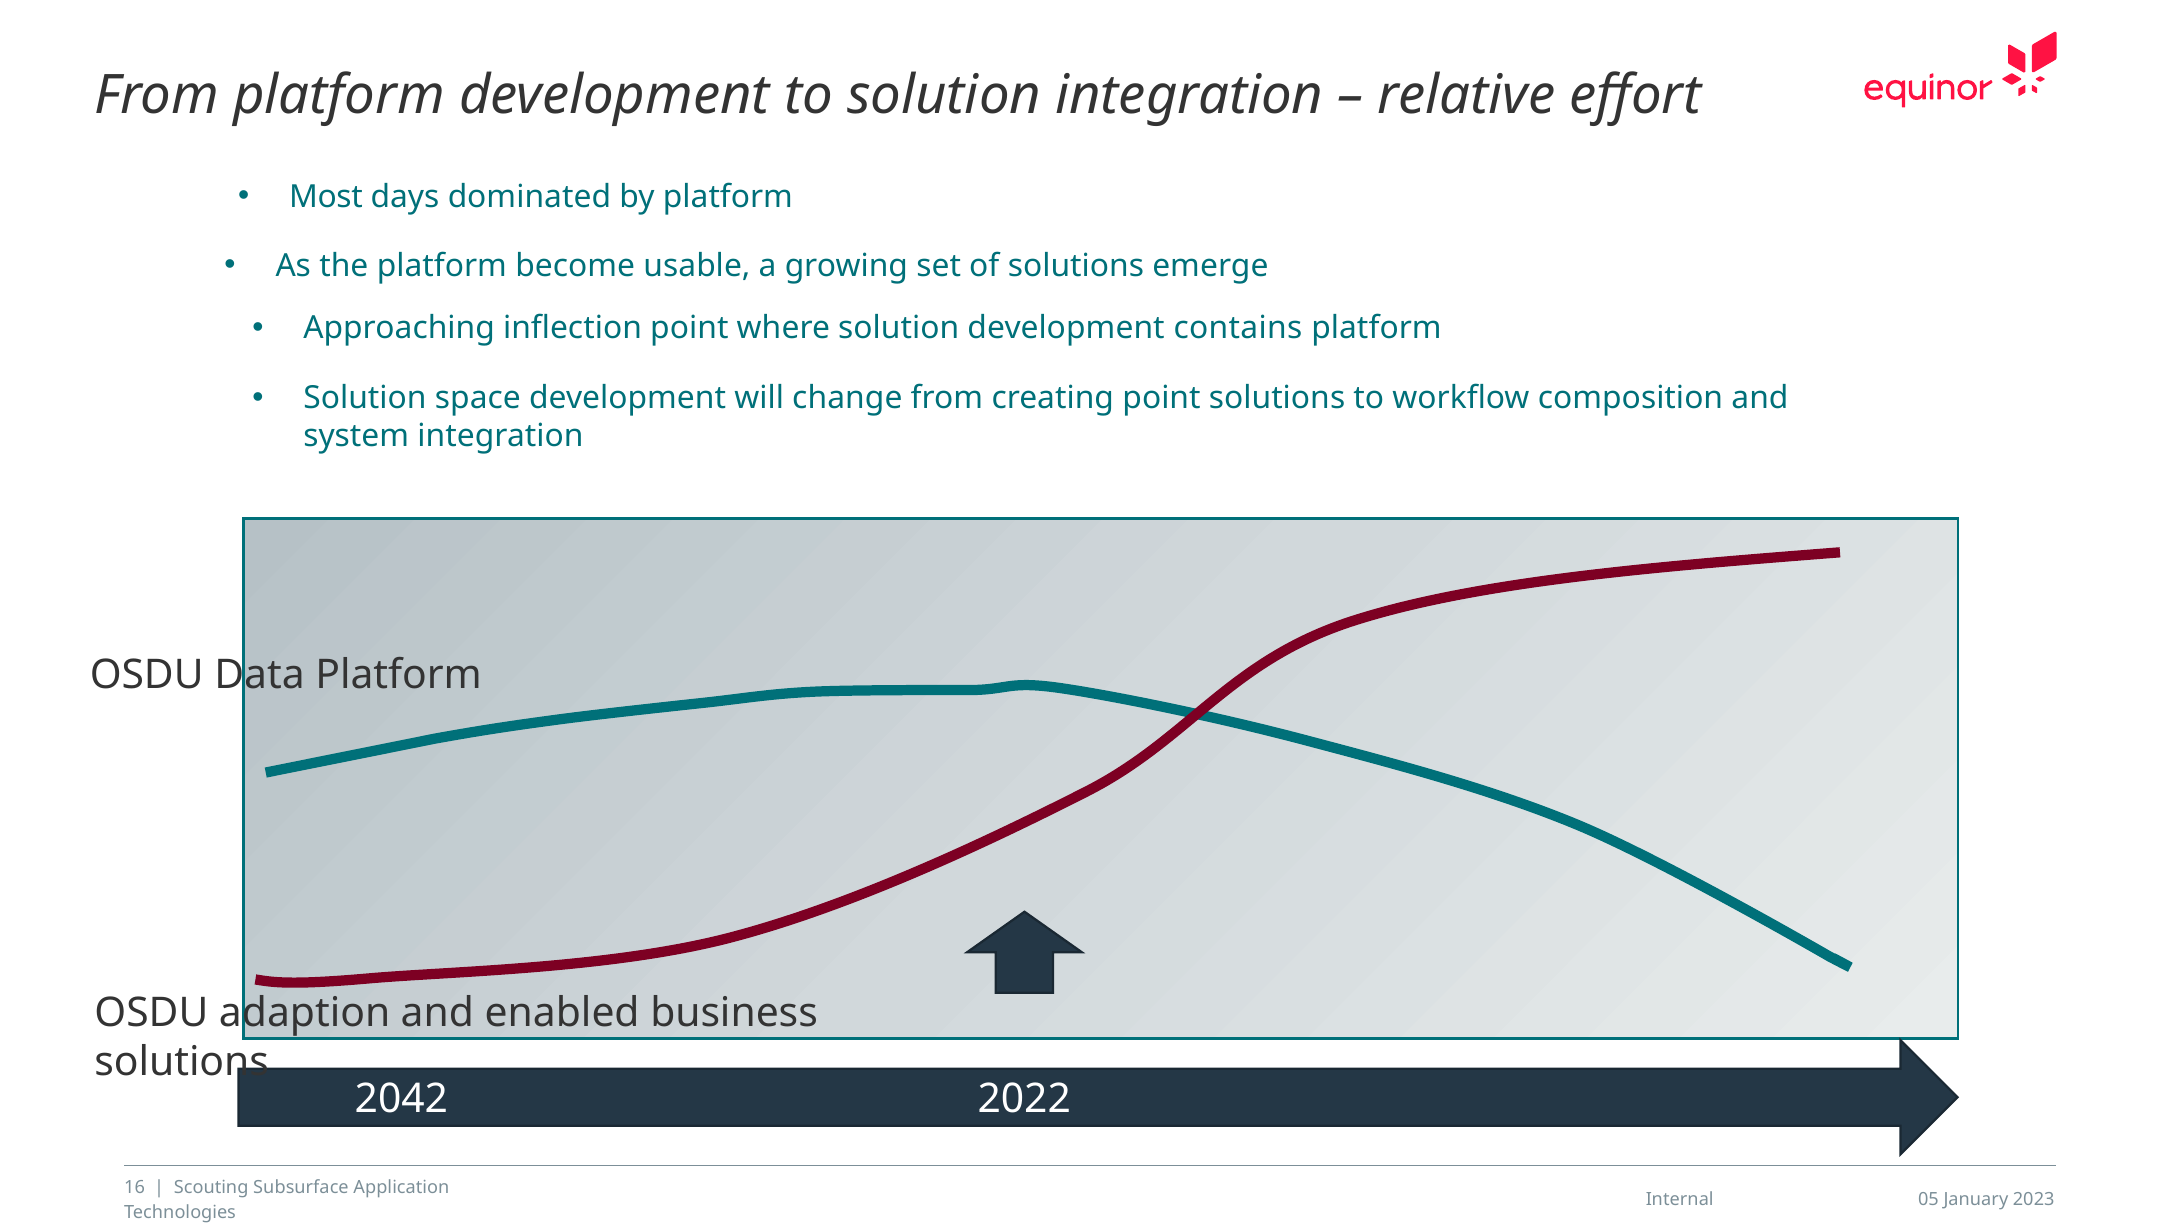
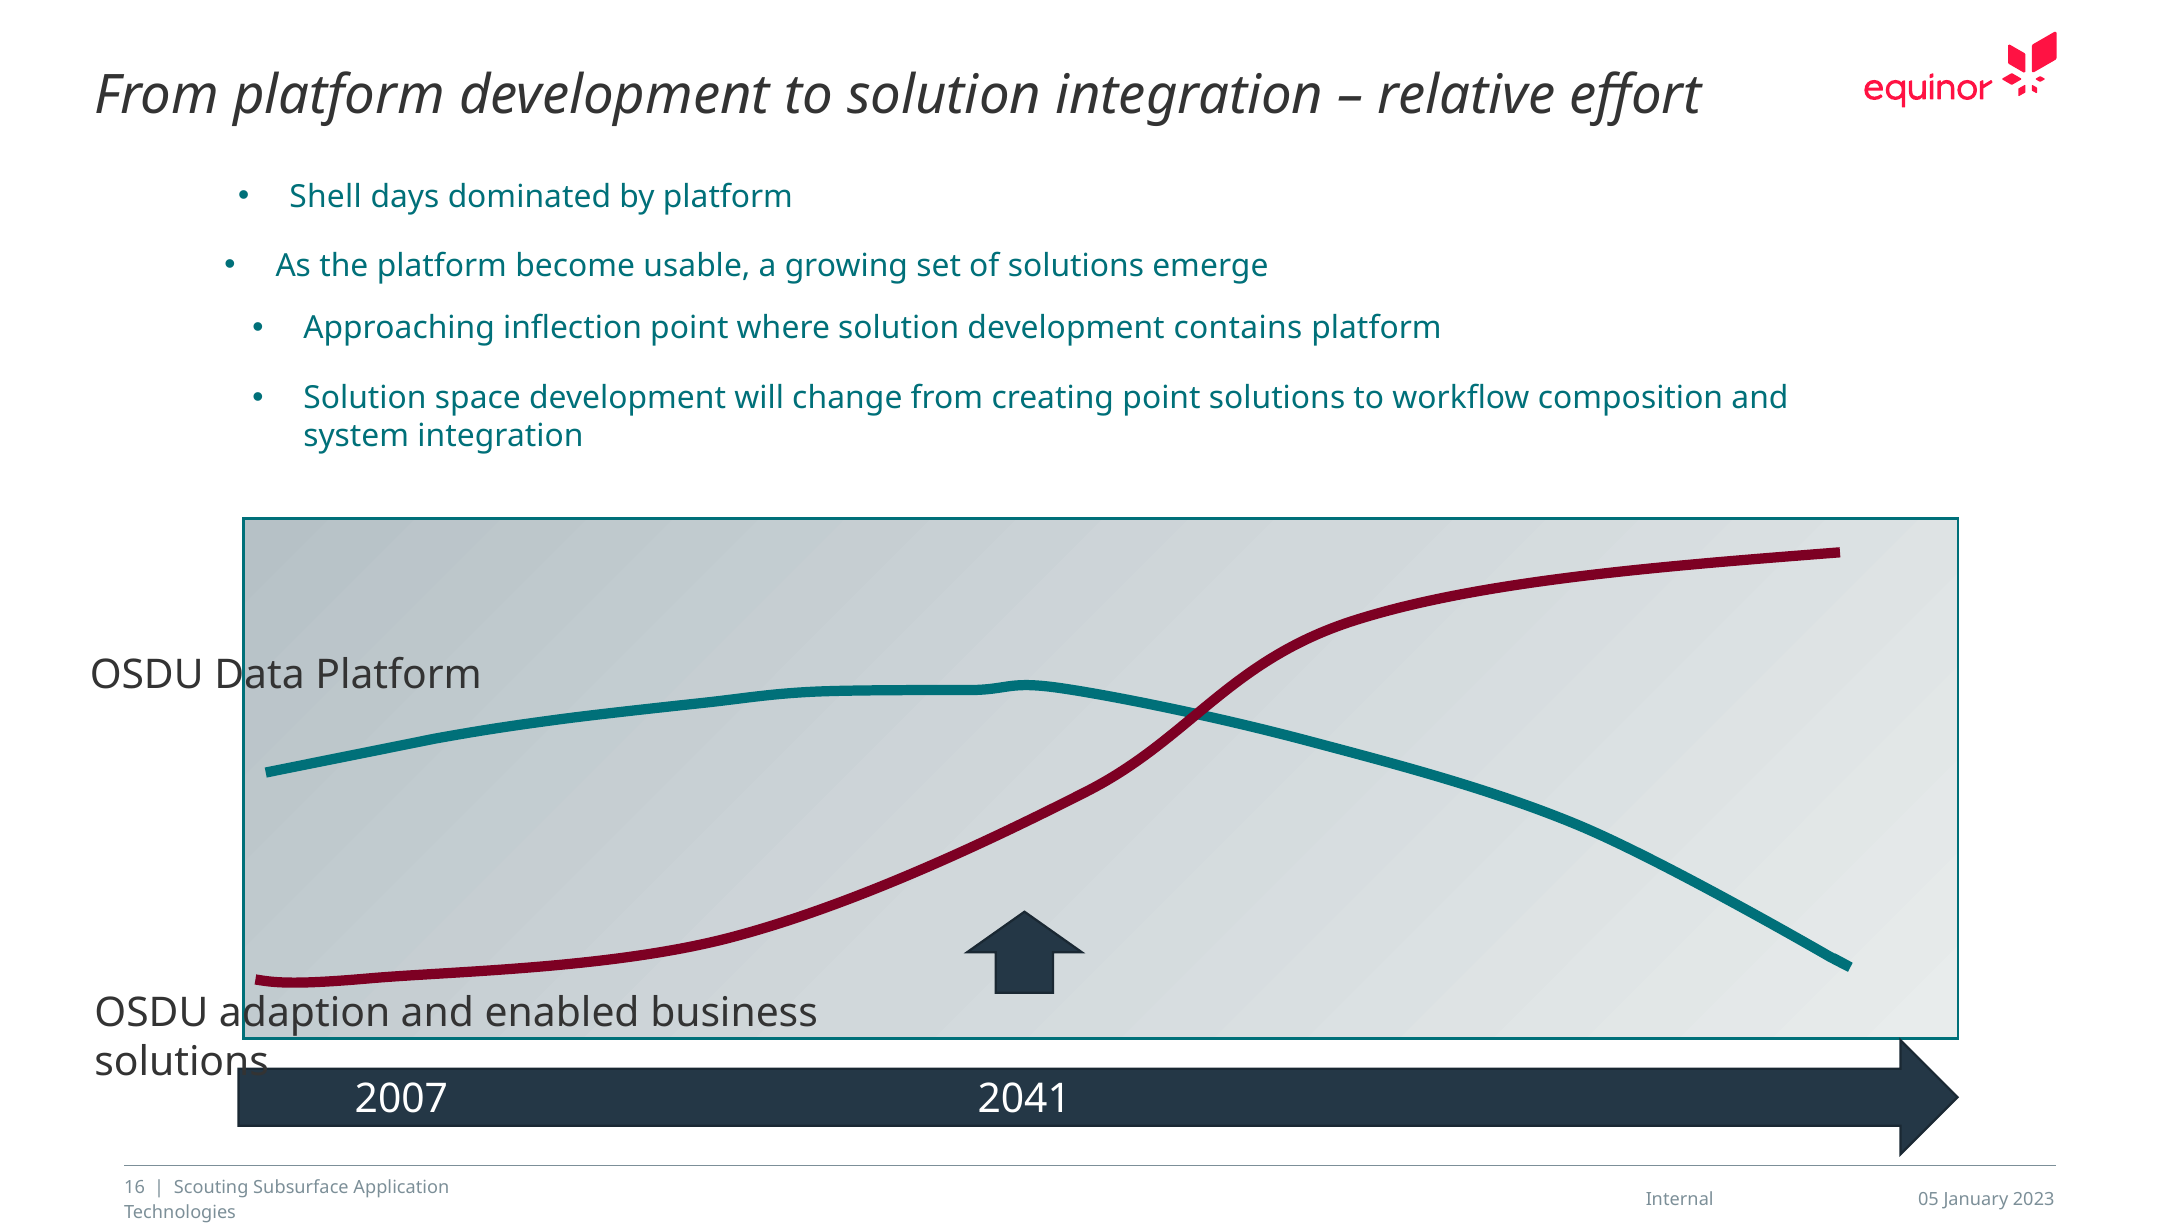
Most: Most -> Shell (326, 197)
2042: 2042 -> 2007 (401, 1099)
2022: 2022 -> 2041 (1024, 1099)
